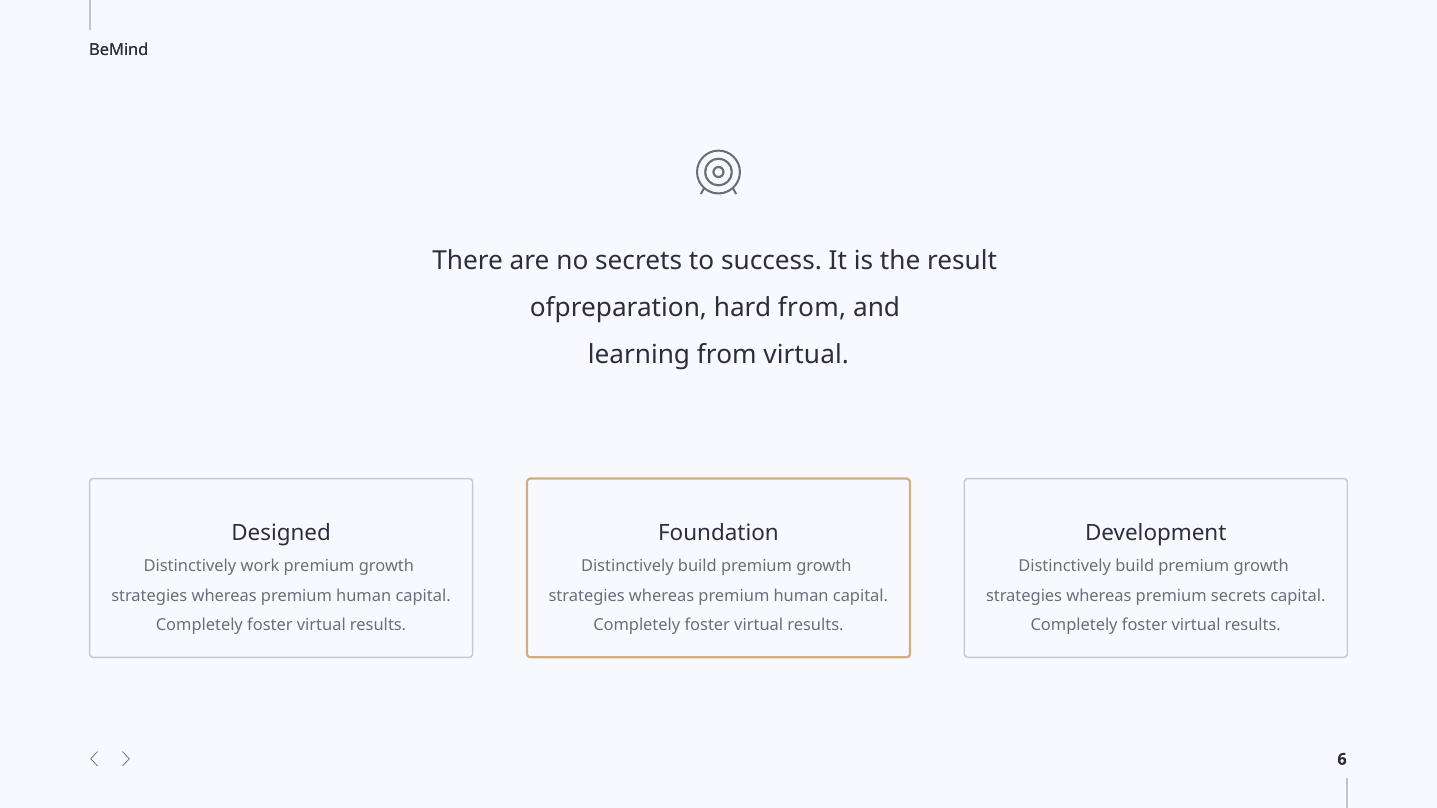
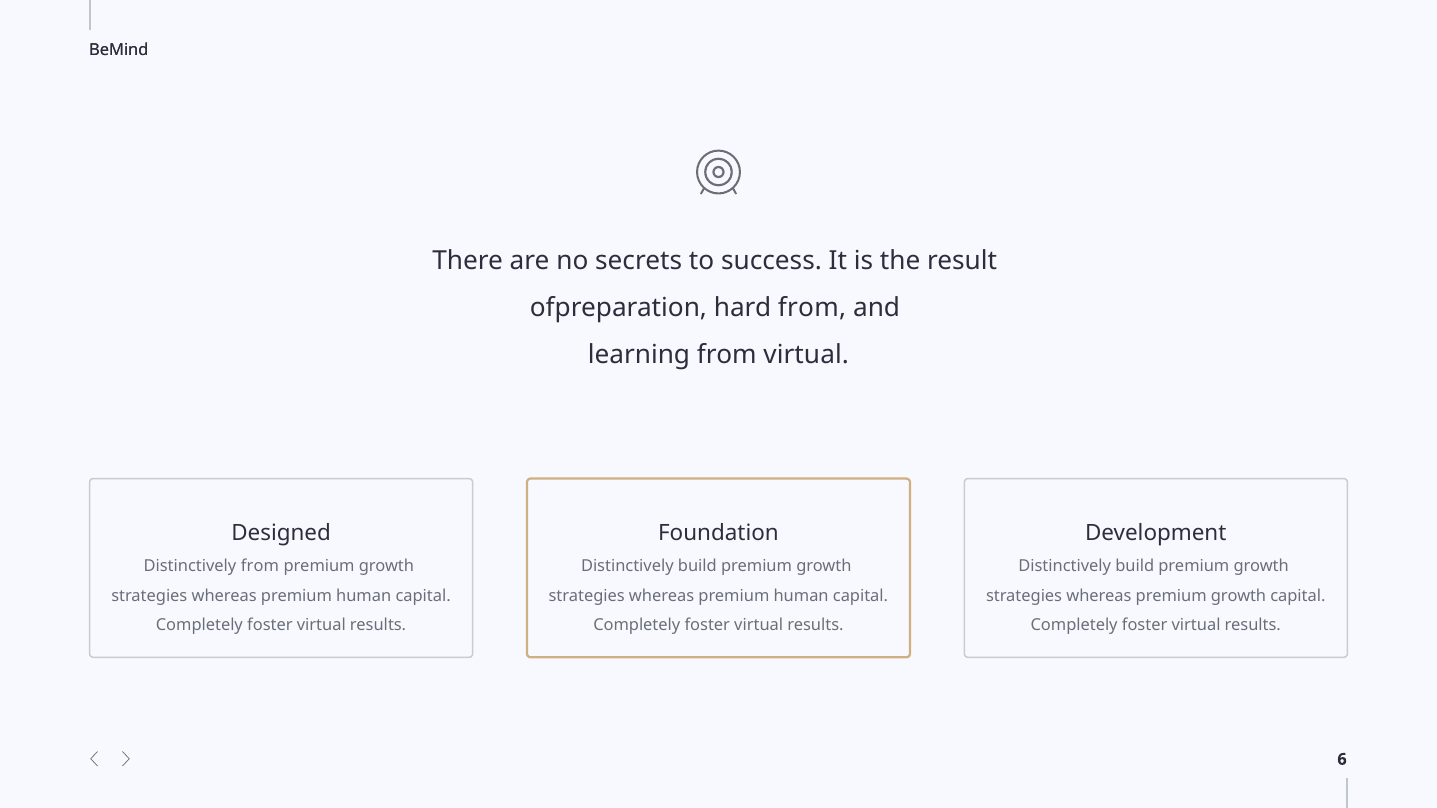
Distinctively work: work -> from (260, 566)
whereas premium secrets: secrets -> growth (1239, 596)
